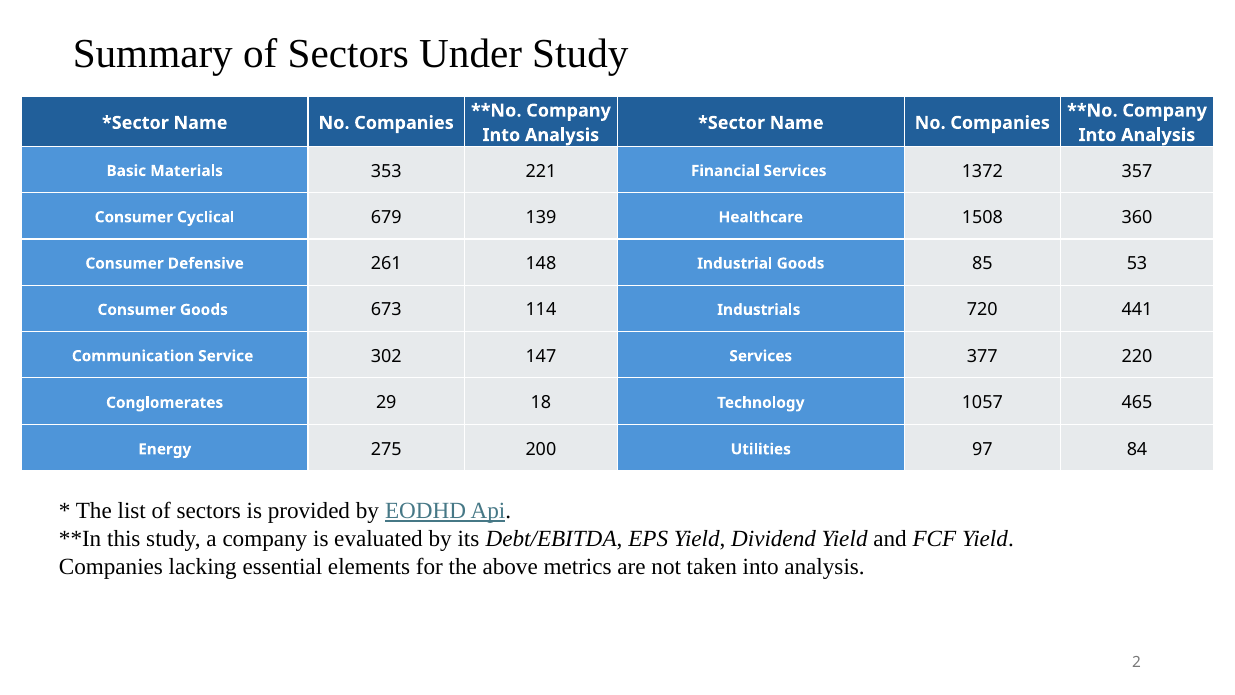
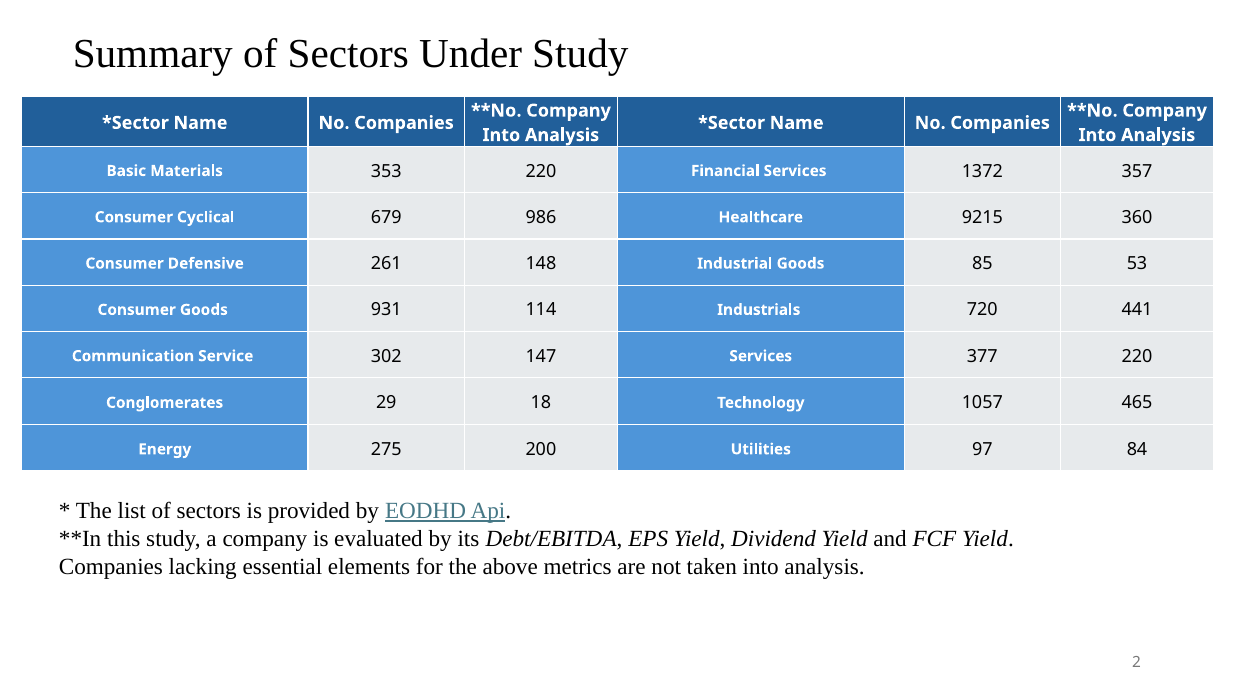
353 221: 221 -> 220 (541, 171)
139: 139 -> 986 (541, 217)
1508: 1508 -> 9215 (982, 217)
673: 673 -> 931 (386, 310)
